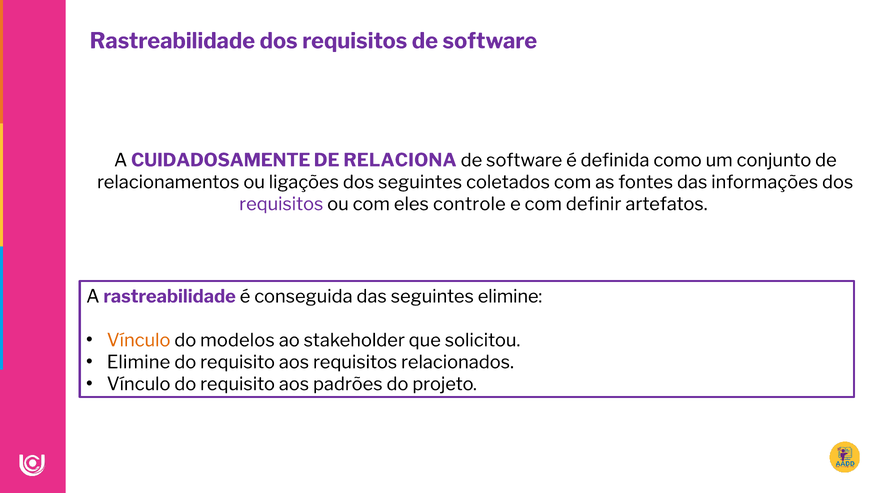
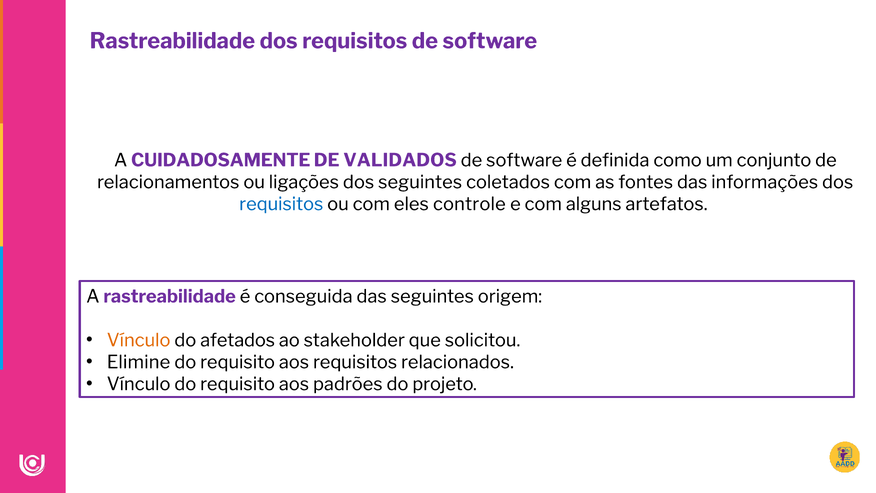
RELACIONA: RELACIONA -> VALIDADOS (400, 160)
requisitos colour: purple -> blue (281, 204)
definir: definir -> alguns (594, 204)
seguintes elimine: elimine -> origem (510, 296)
modelos: modelos -> afetados (238, 340)
